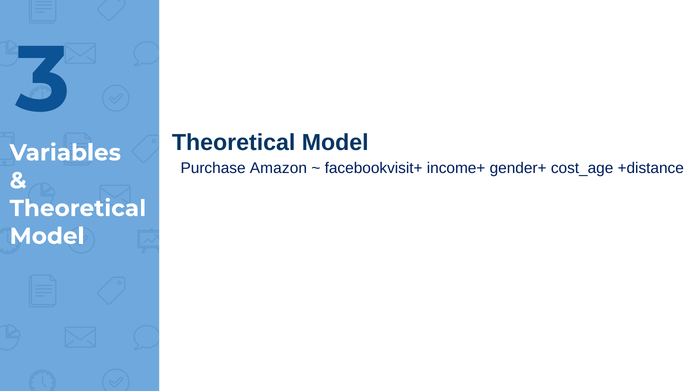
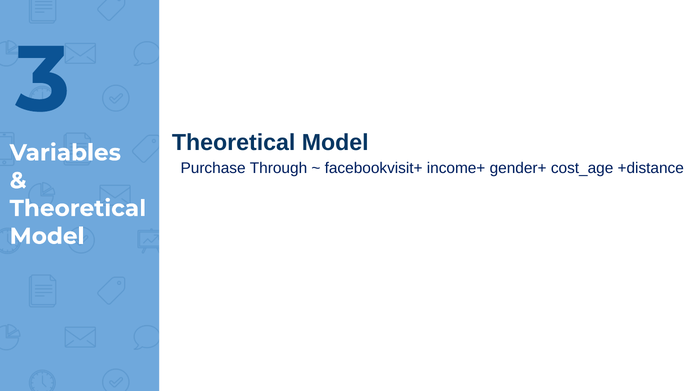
Amazon: Amazon -> Through (279, 168)
